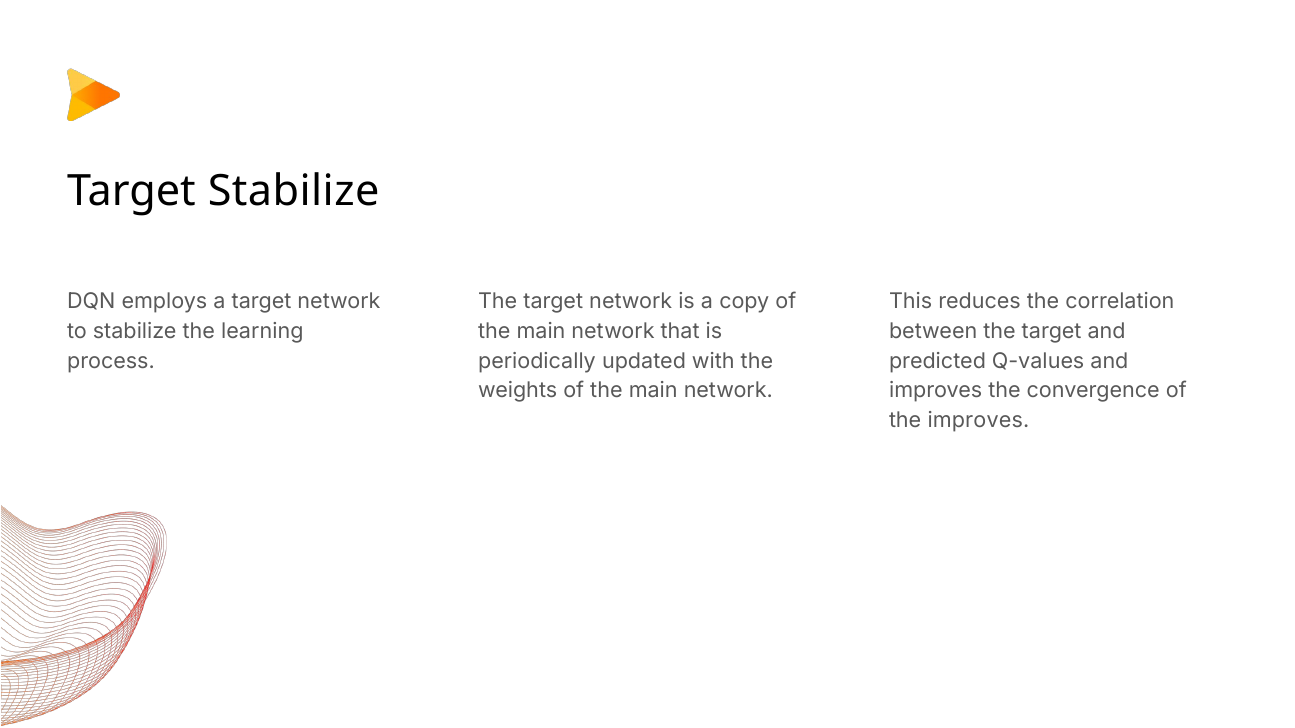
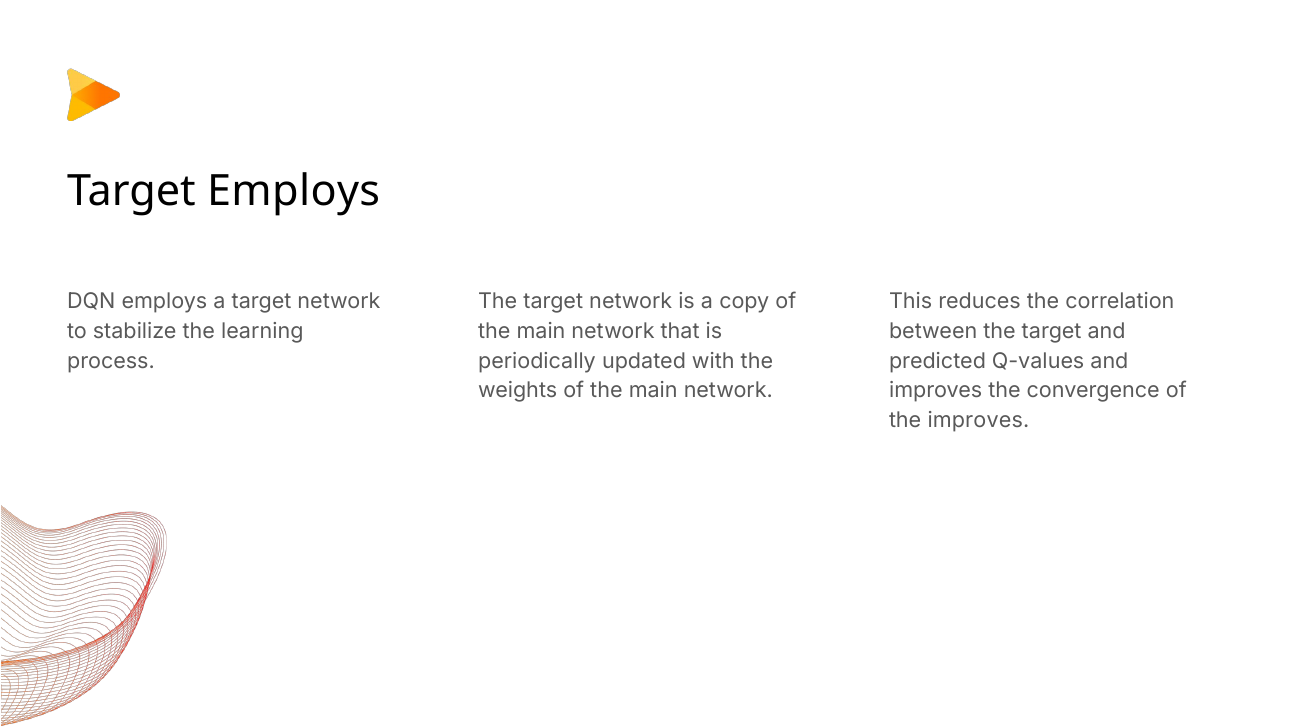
Target Stabilize: Stabilize -> Employs (294, 191)
